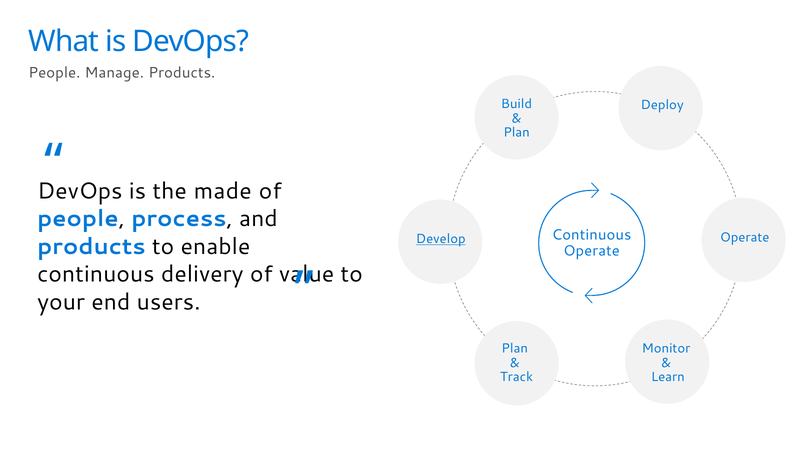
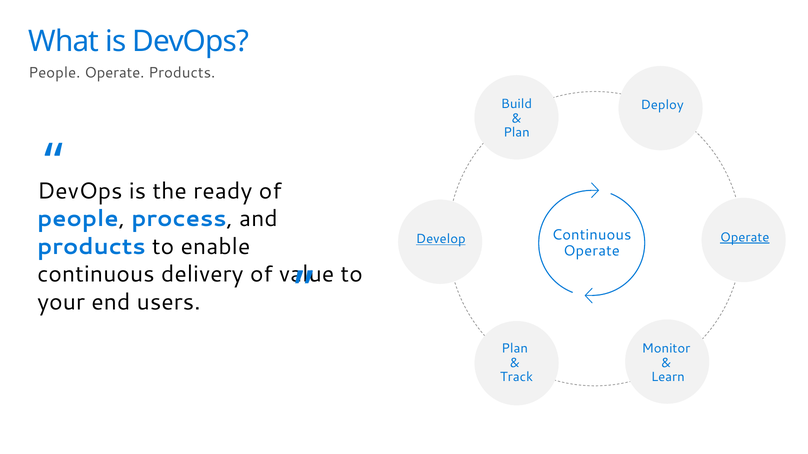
People Manage: Manage -> Operate (114, 73)
made: made -> ready (223, 191)
Operate underline: none -> present (745, 238)
